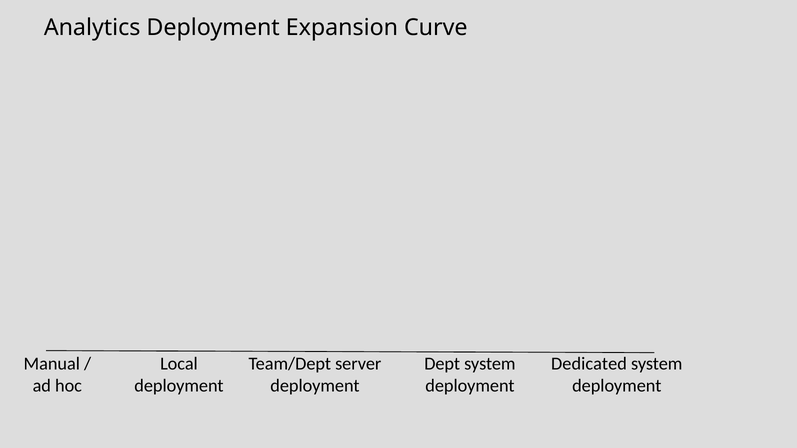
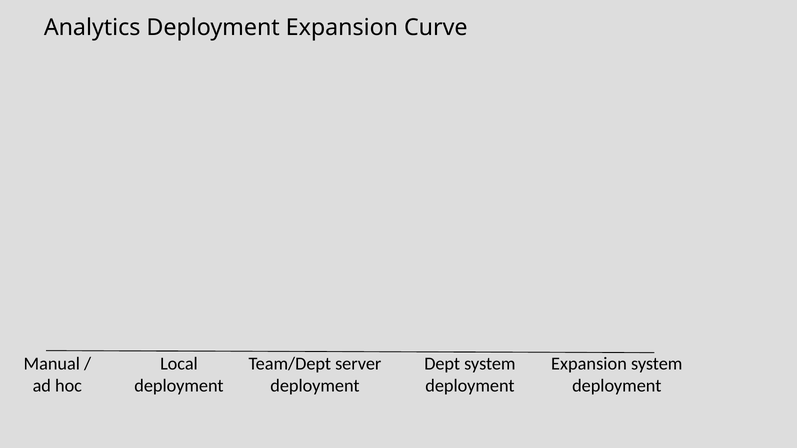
Dedicated: Dedicated -> Expansion (589, 364)
